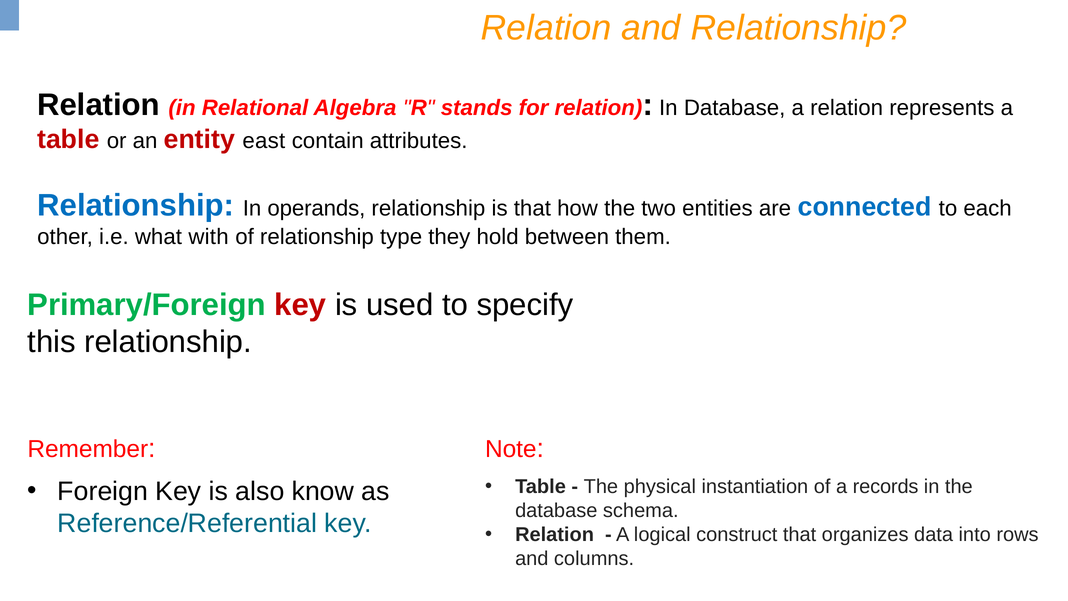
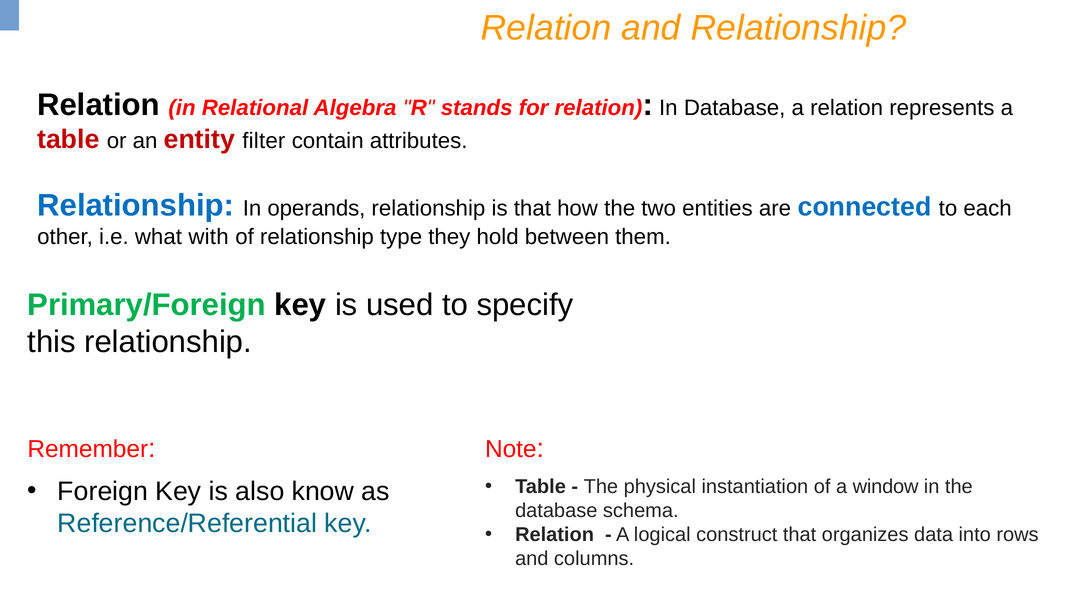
east: east -> filter (264, 141)
key colour: red -> black (300, 305)
records: records -> window (886, 487)
